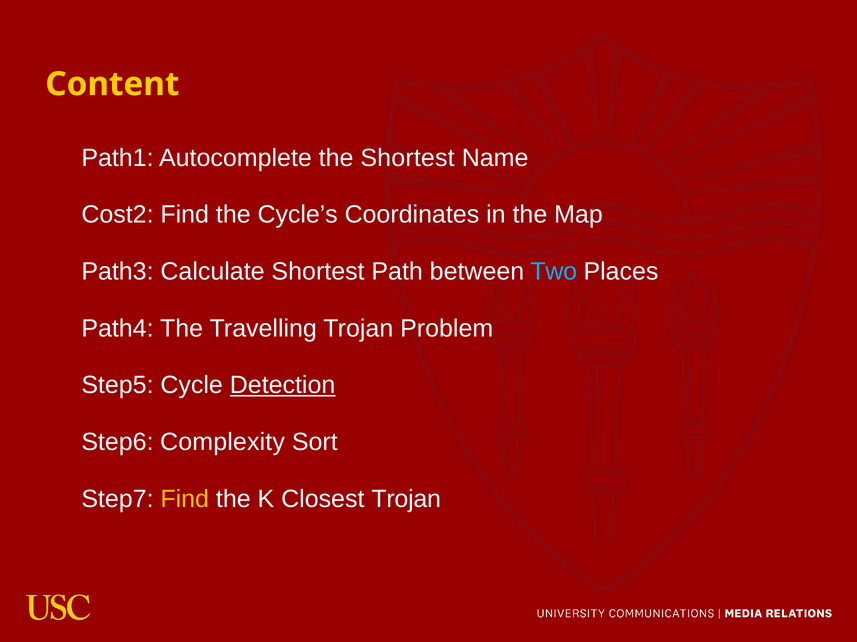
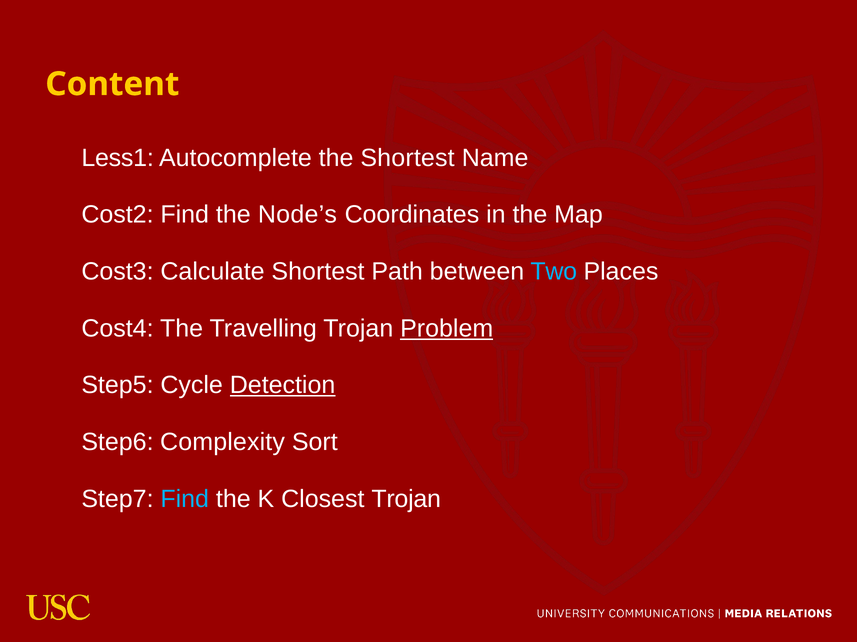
Path1: Path1 -> Less1 (118, 158)
Cycle’s: Cycle’s -> Node’s (297, 215)
Path3: Path3 -> Cost3 (117, 272)
Path4: Path4 -> Cost4 (117, 329)
Problem underline: none -> present (447, 329)
Find colour: yellow -> light blue (185, 499)
